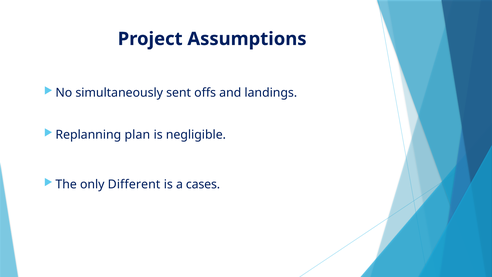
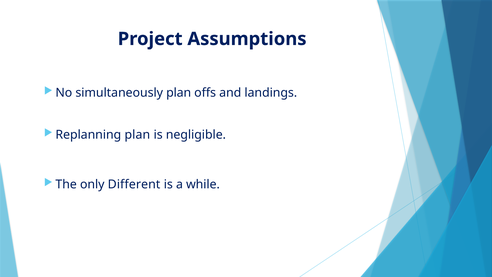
simultaneously sent: sent -> plan (179, 93)
cases: cases -> while (203, 184)
